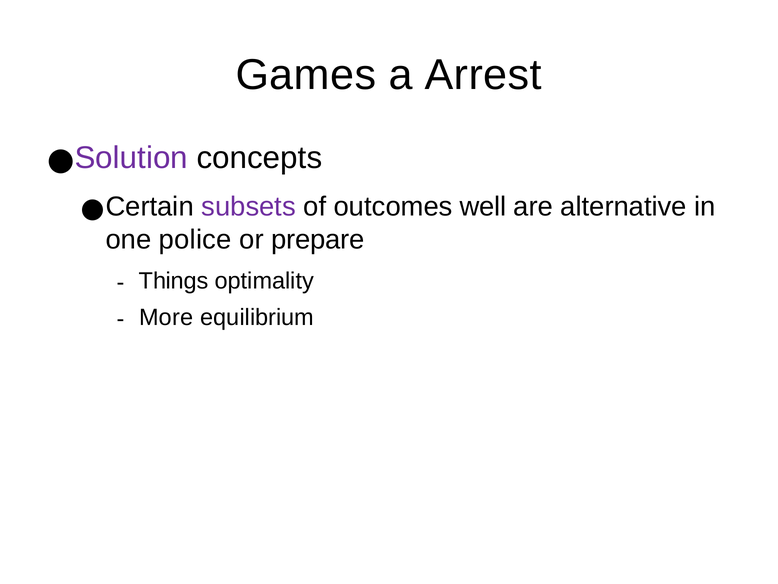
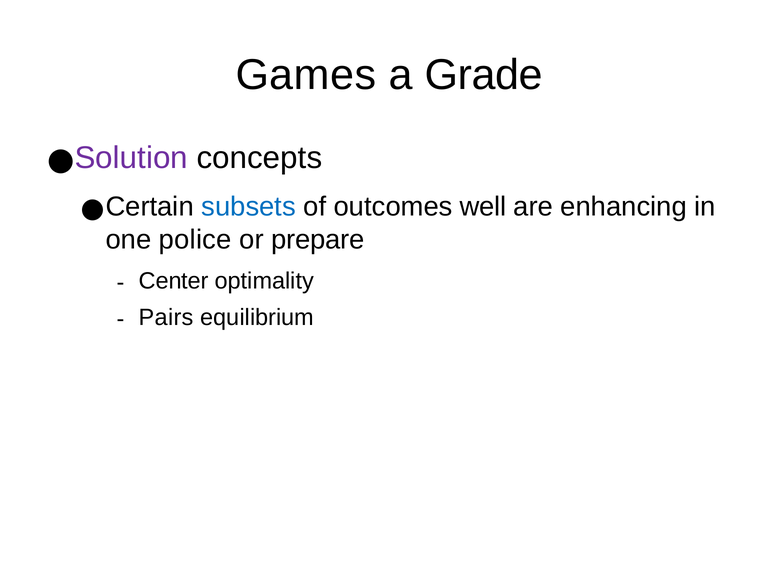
Arrest: Arrest -> Grade (484, 75)
subsets colour: purple -> blue (249, 206)
alternative: alternative -> enhancing (624, 206)
Things: Things -> Center (174, 281)
More: More -> Pairs (166, 317)
